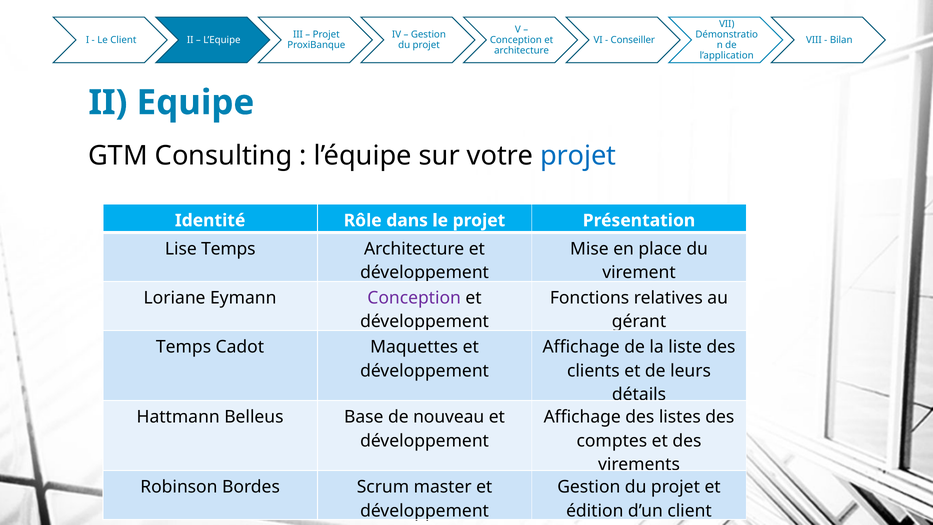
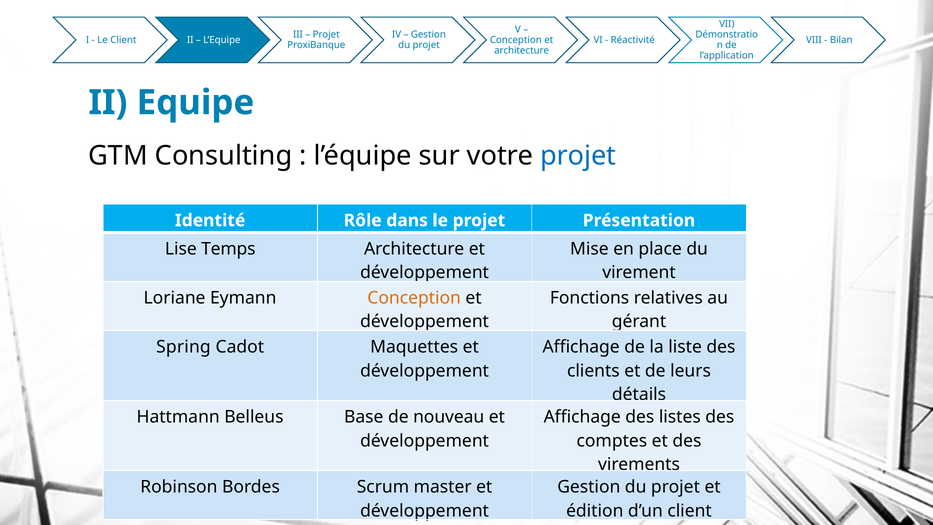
Conseiller: Conseiller -> Réactivité (633, 40)
Conception colour: purple -> orange (414, 298)
Temps: Temps -> Spring (183, 347)
